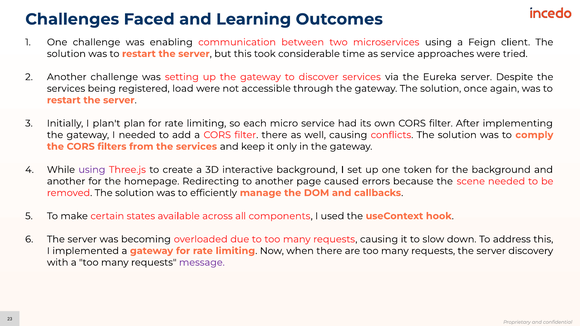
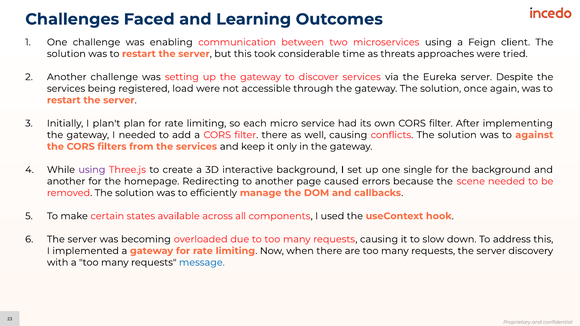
as service: service -> threats (398, 54)
comply: comply -> against (534, 135)
token: token -> single (418, 170)
message colour: purple -> blue (202, 263)
